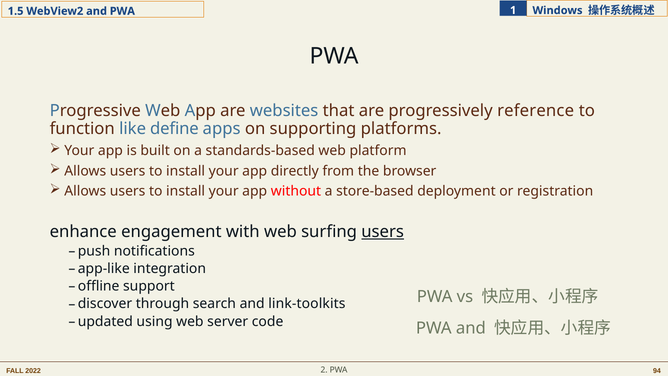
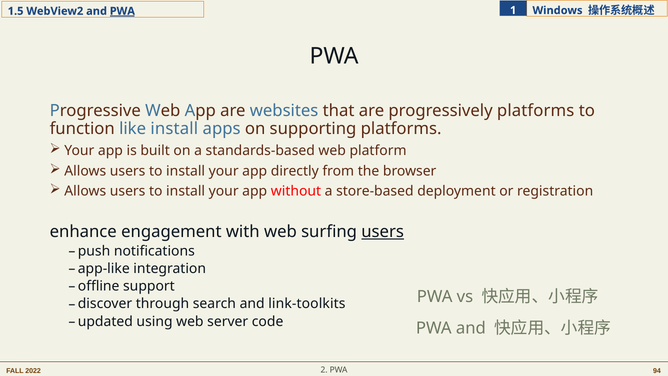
PWA underline: none -> present (122, 11)
progressively reference: reference -> platforms (536, 111)
like define: define -> install (174, 129)
